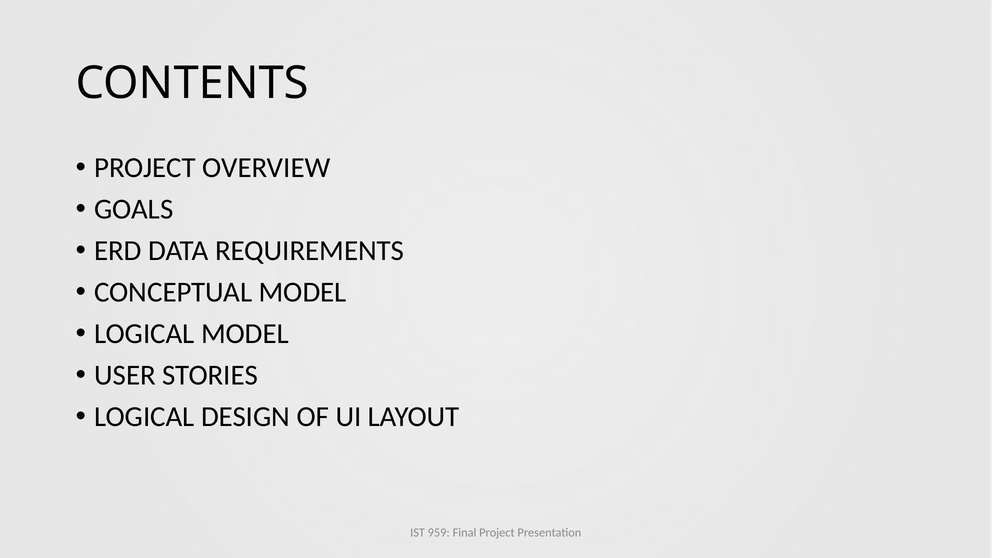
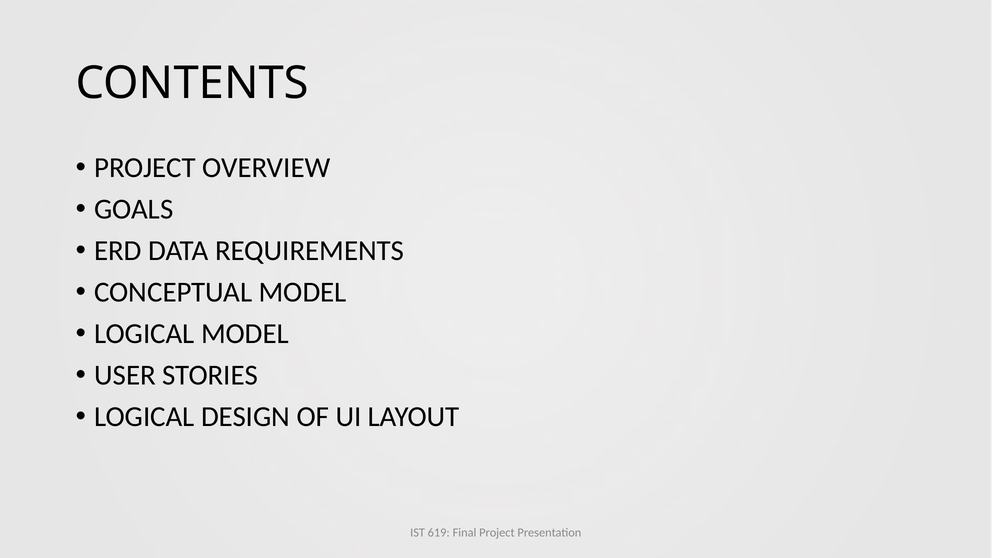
959: 959 -> 619 (439, 533)
